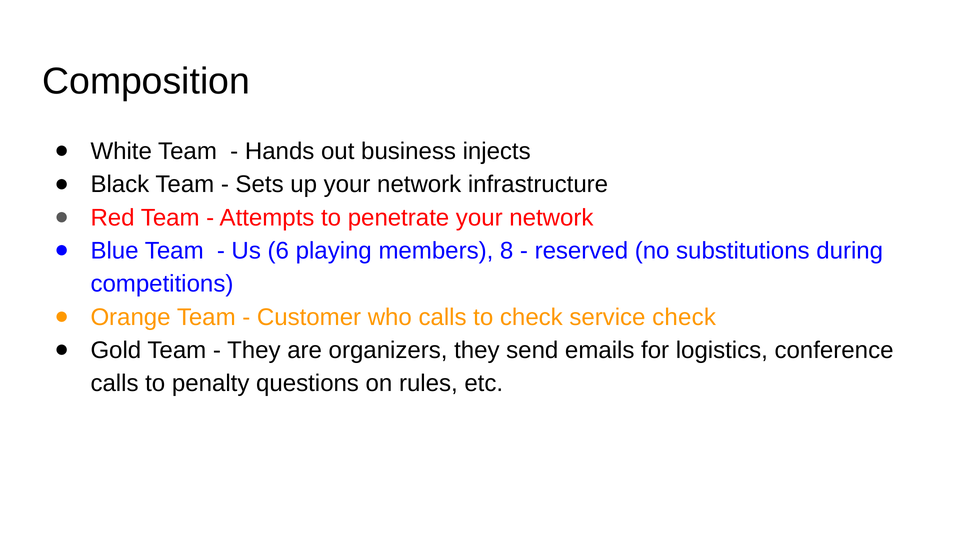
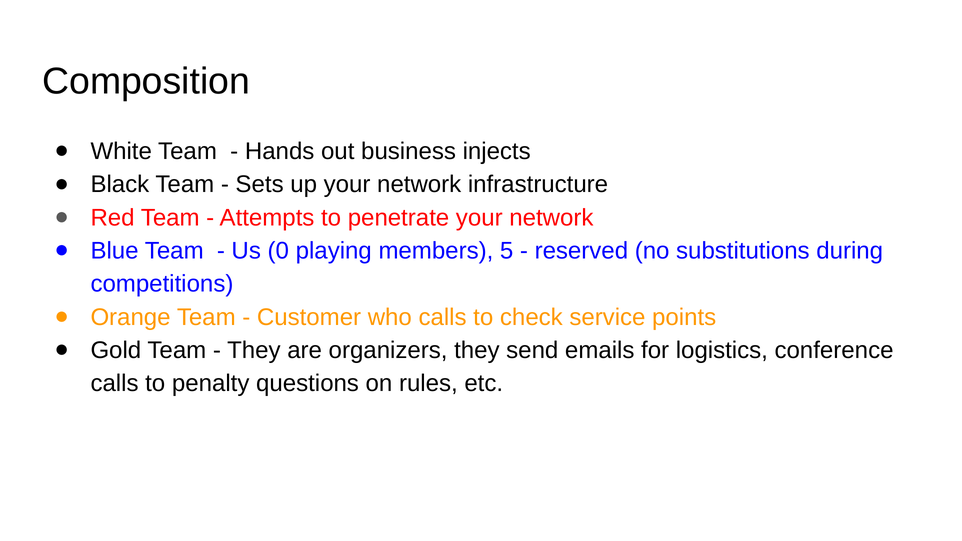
6: 6 -> 0 (278, 251)
8: 8 -> 5 (507, 251)
service check: check -> points (684, 317)
